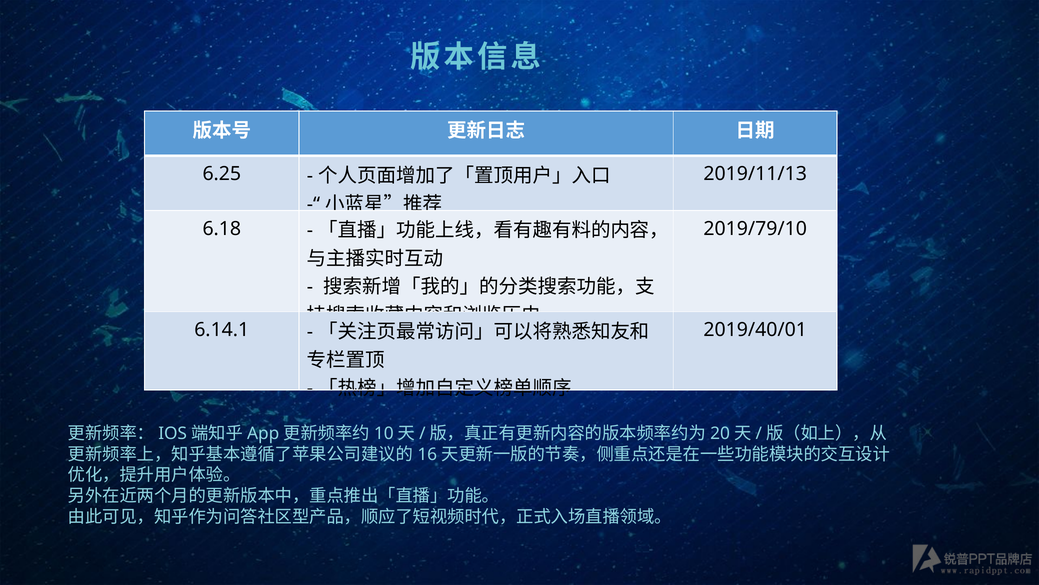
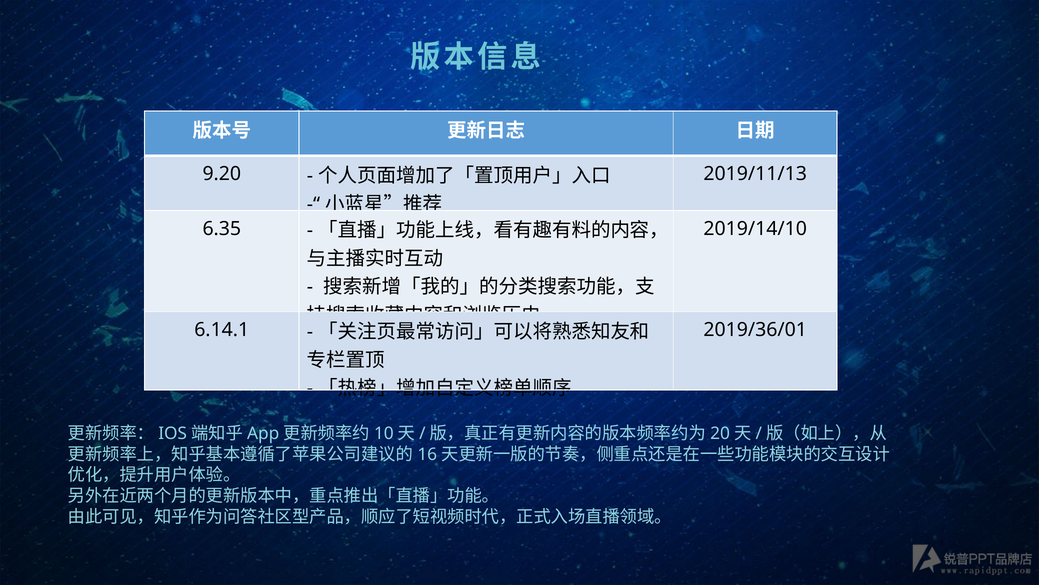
6.25: 6.25 -> 9.20 (222, 174)
6.18: 6.18 -> 6.35 (222, 228)
2019/79/10: 2019/79/10 -> 2019/14/10 (755, 228)
2019/40/01: 2019/40/01 -> 2019/36/01 (755, 330)
